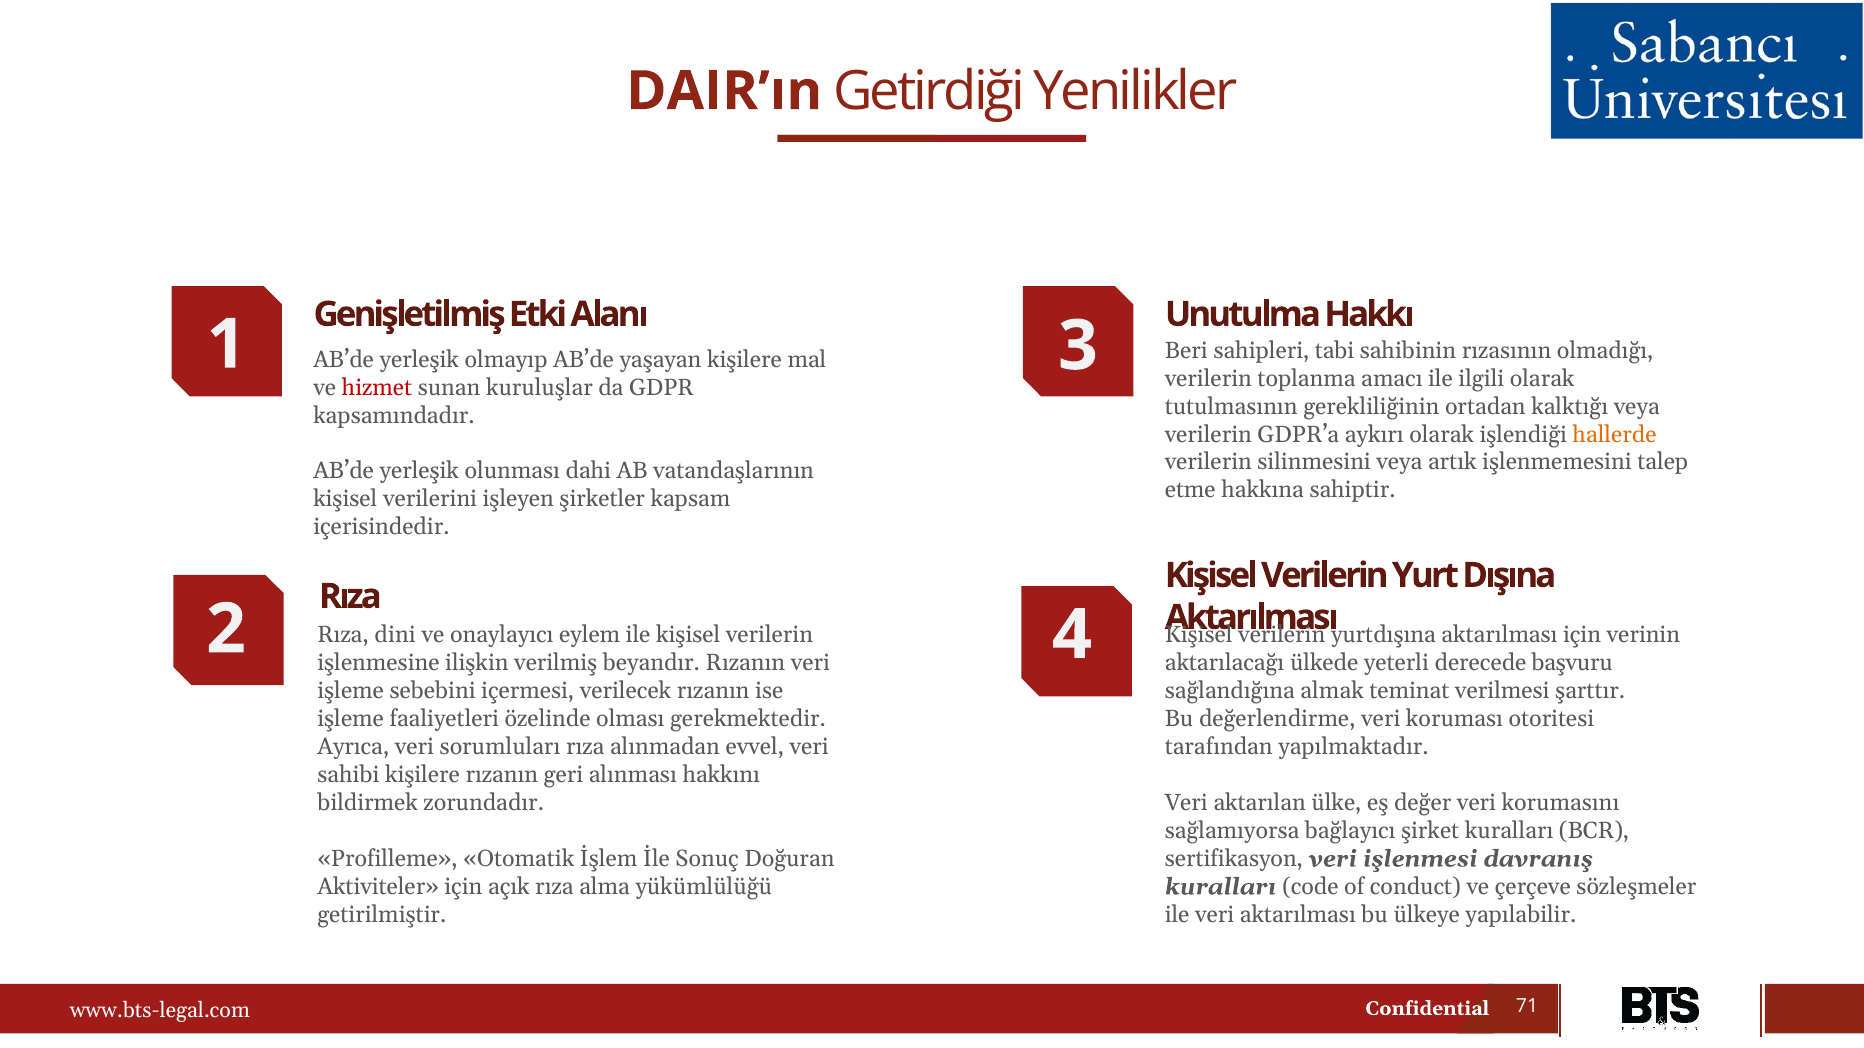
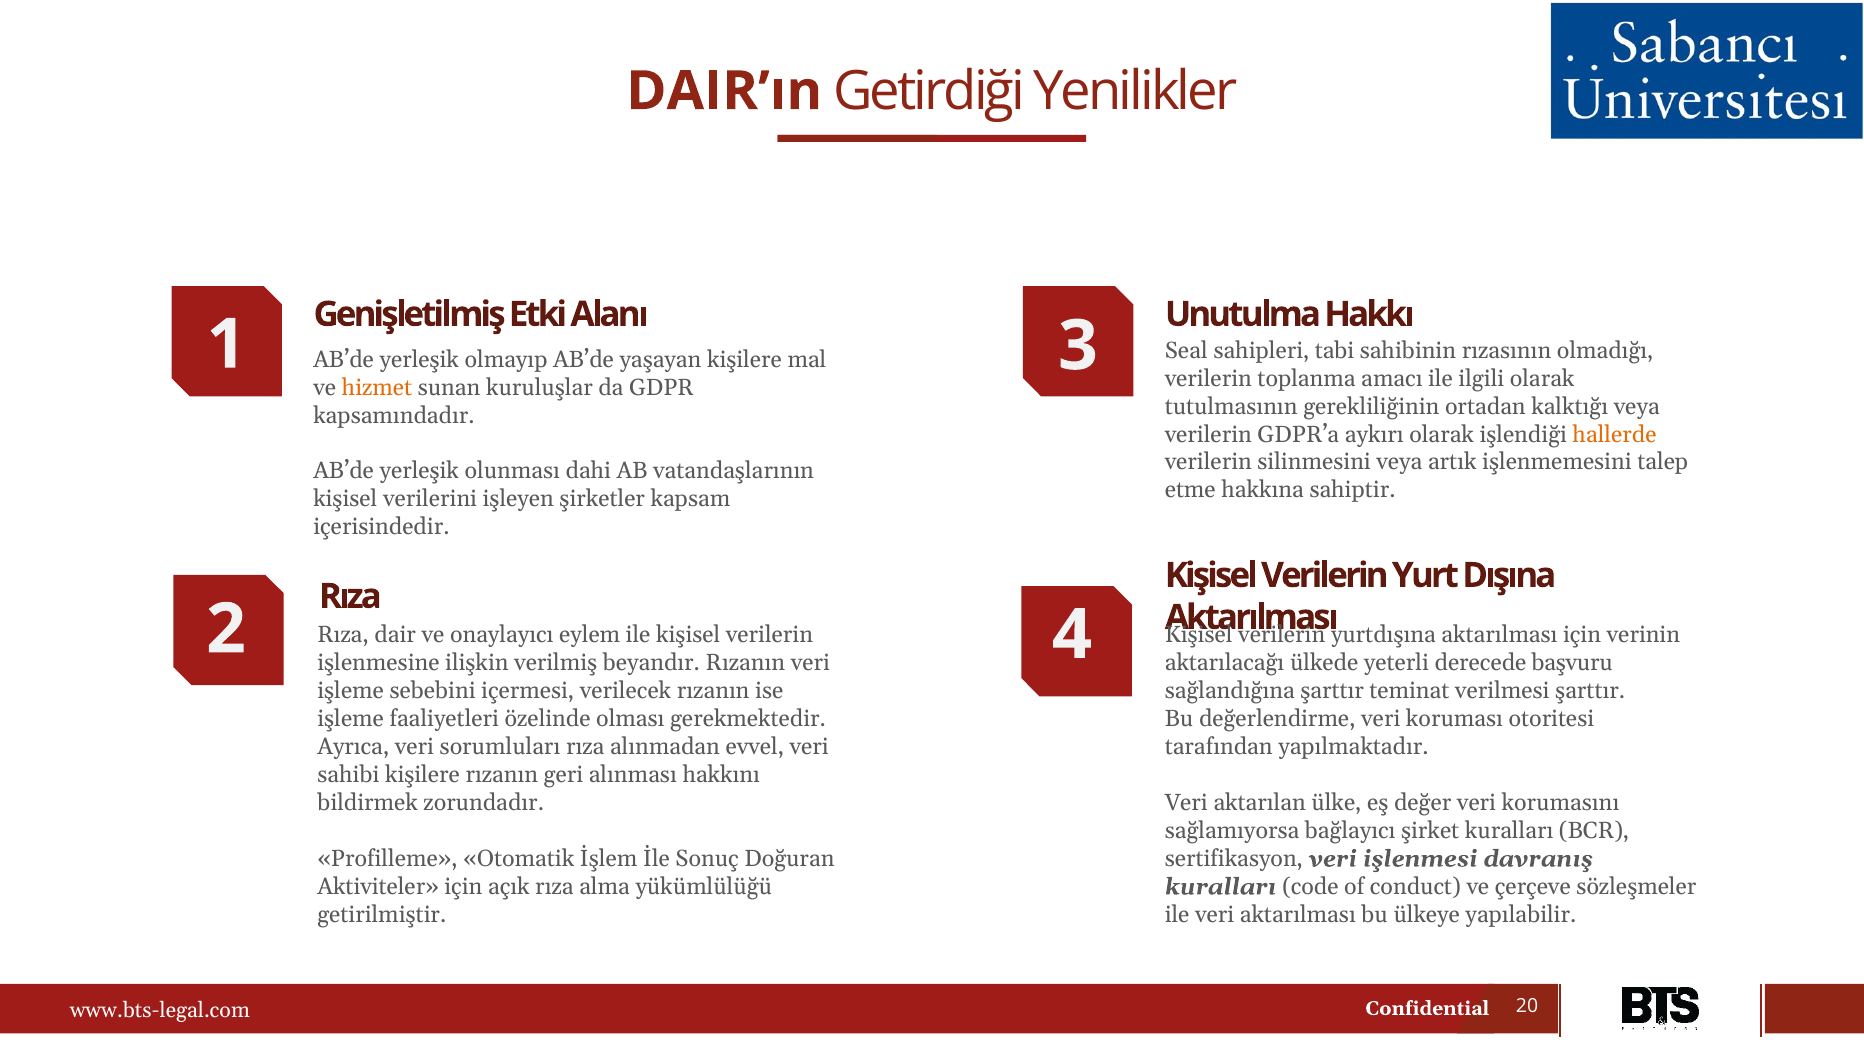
Beri: Beri -> Seal (1186, 351)
hizmet colour: red -> orange (377, 388)
dini: dini -> dair (395, 636)
sağlandığına almak: almak -> şarttır (1332, 691)
71: 71 -> 20 (1527, 1006)
